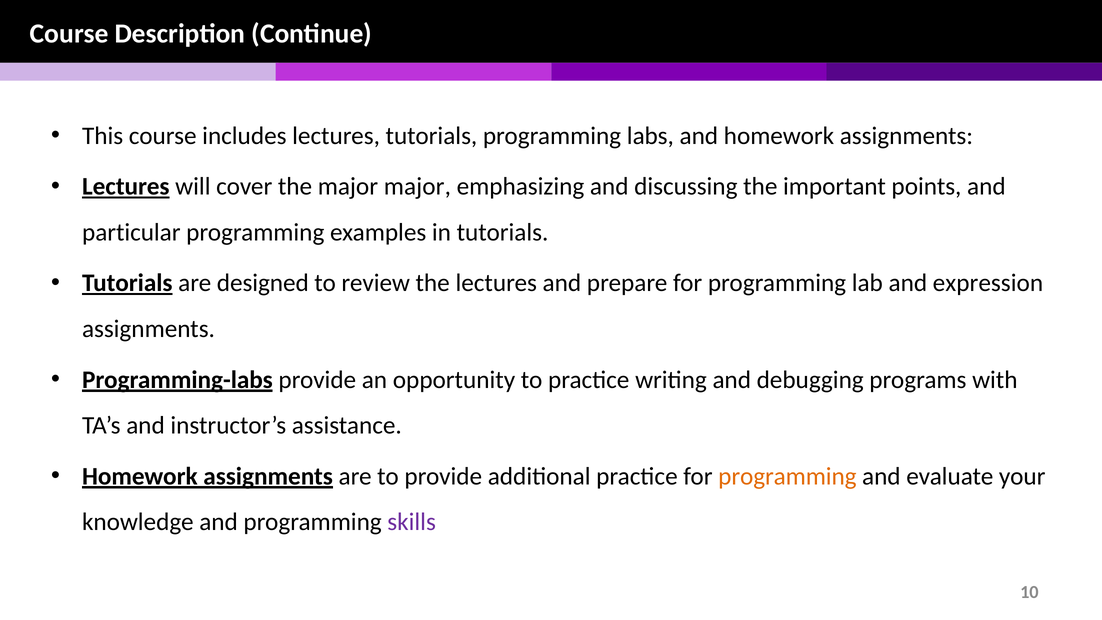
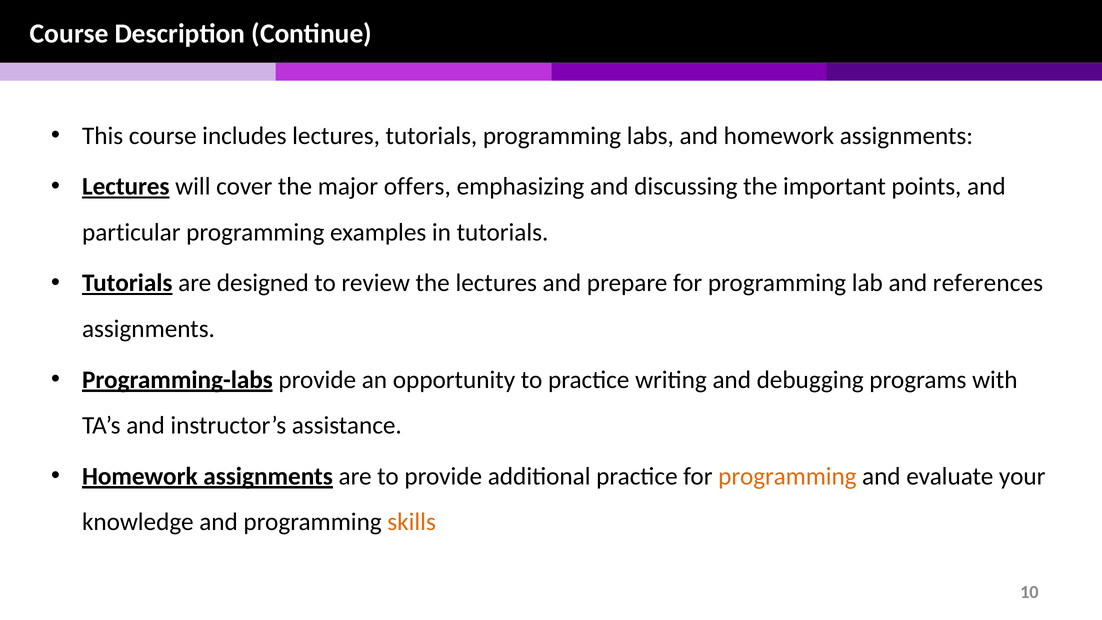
major major: major -> offers (417, 187)
expression: expression -> references (988, 283)
skills colour: purple -> orange (412, 522)
